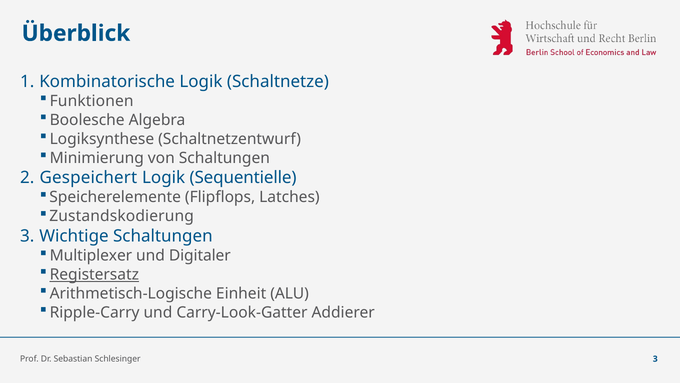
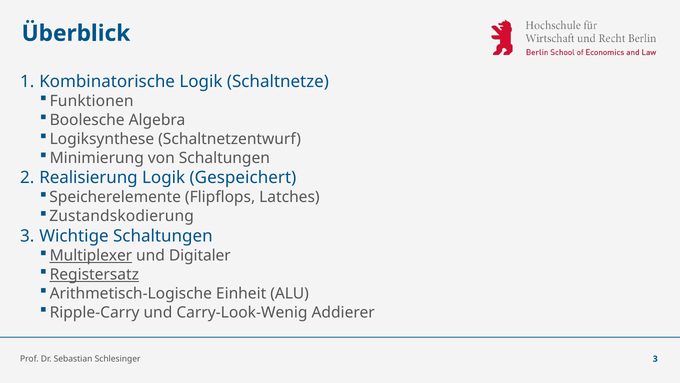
Gespeichert: Gespeichert -> Realisierung (88, 177)
Sequentielle: Sequentielle -> Gespeichert (243, 177)
Multiplexer underline: none -> present (91, 255)
Carry-Look-Gatter: Carry-Look-Gatter -> Carry-Look-Wenig (242, 312)
